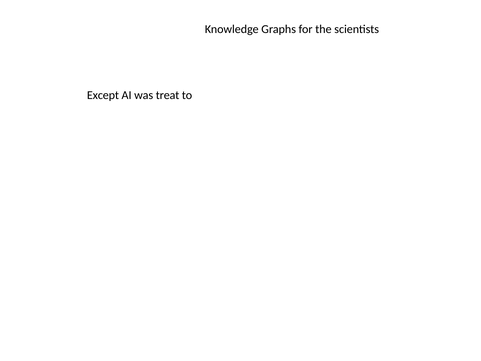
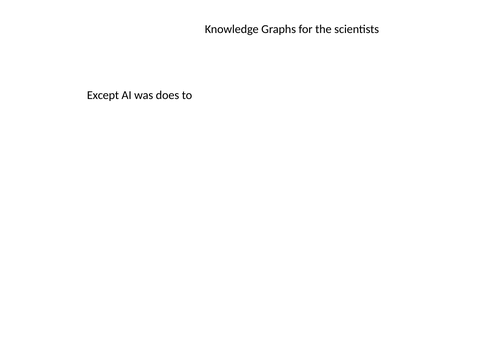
treat: treat -> does (167, 95)
